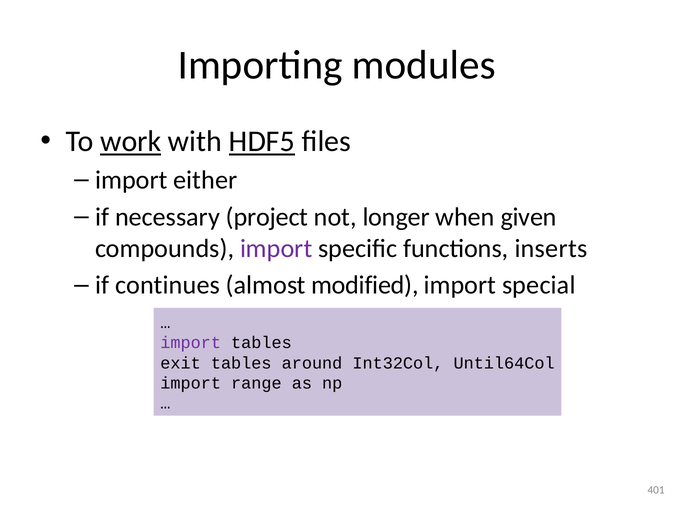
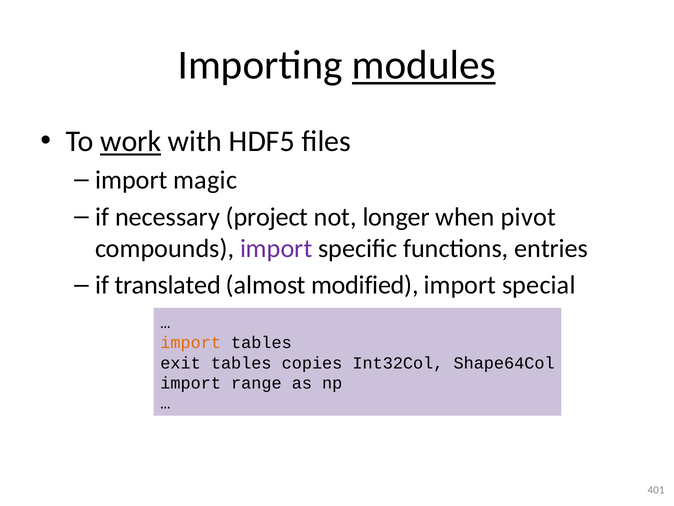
modules underline: none -> present (424, 65)
HDF5 underline: present -> none (262, 141)
either: either -> magic (205, 180)
given: given -> pivot (528, 217)
inserts: inserts -> entries (551, 248)
continues: continues -> translated (168, 285)
import colour: purple -> orange (191, 342)
around: around -> copies (312, 363)
Until64Col: Until64Col -> Shape64Col (504, 363)
